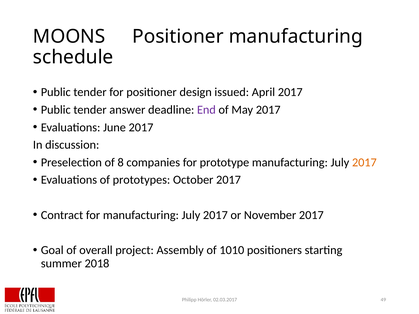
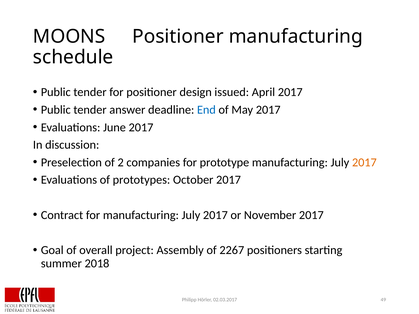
End colour: purple -> blue (206, 110)
8: 8 -> 2 (121, 163)
1010: 1010 -> 2267 (232, 250)
